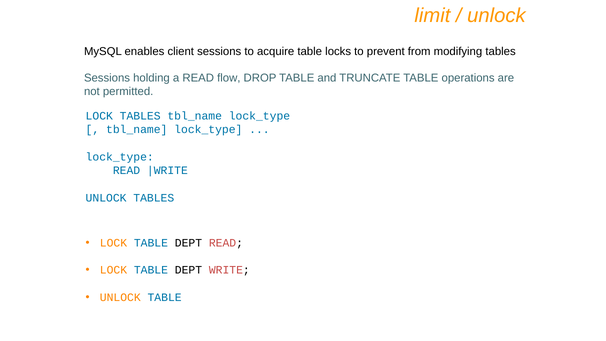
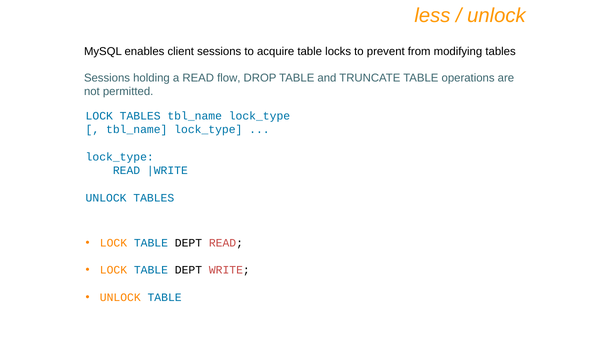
limit: limit -> less (432, 16)
